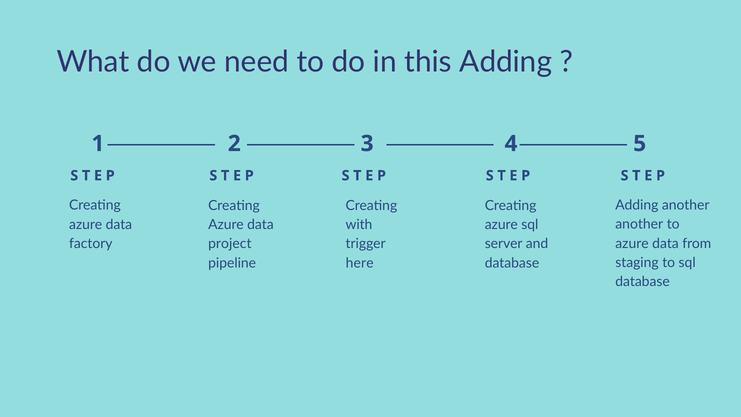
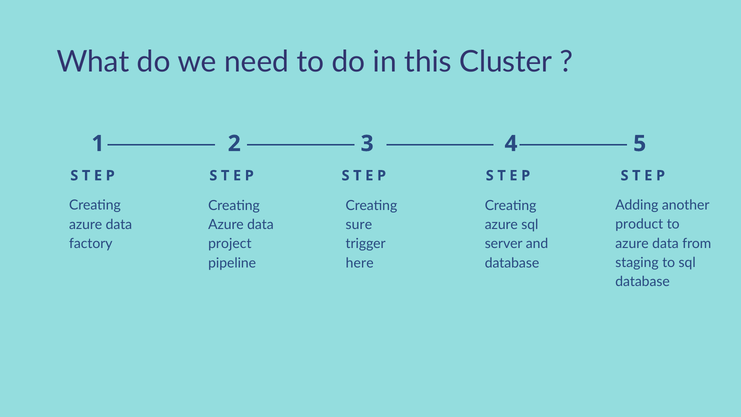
this Adding: Adding -> Cluster (506, 62)
another: another -> product (639, 224)
with: with -> sure (359, 225)
